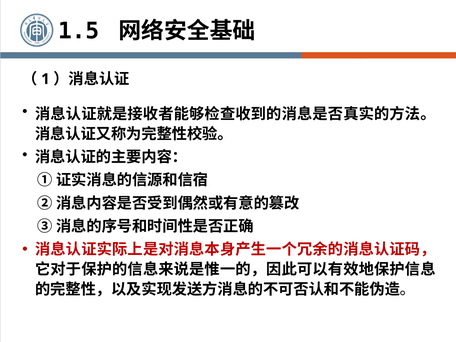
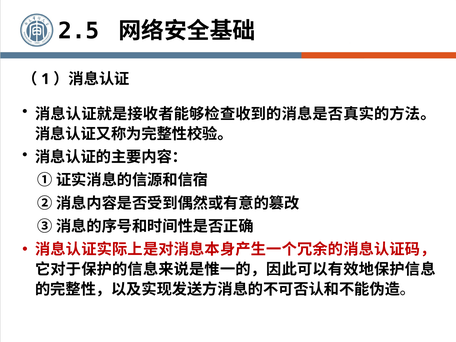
1.5: 1.5 -> 2.5 (79, 31)
